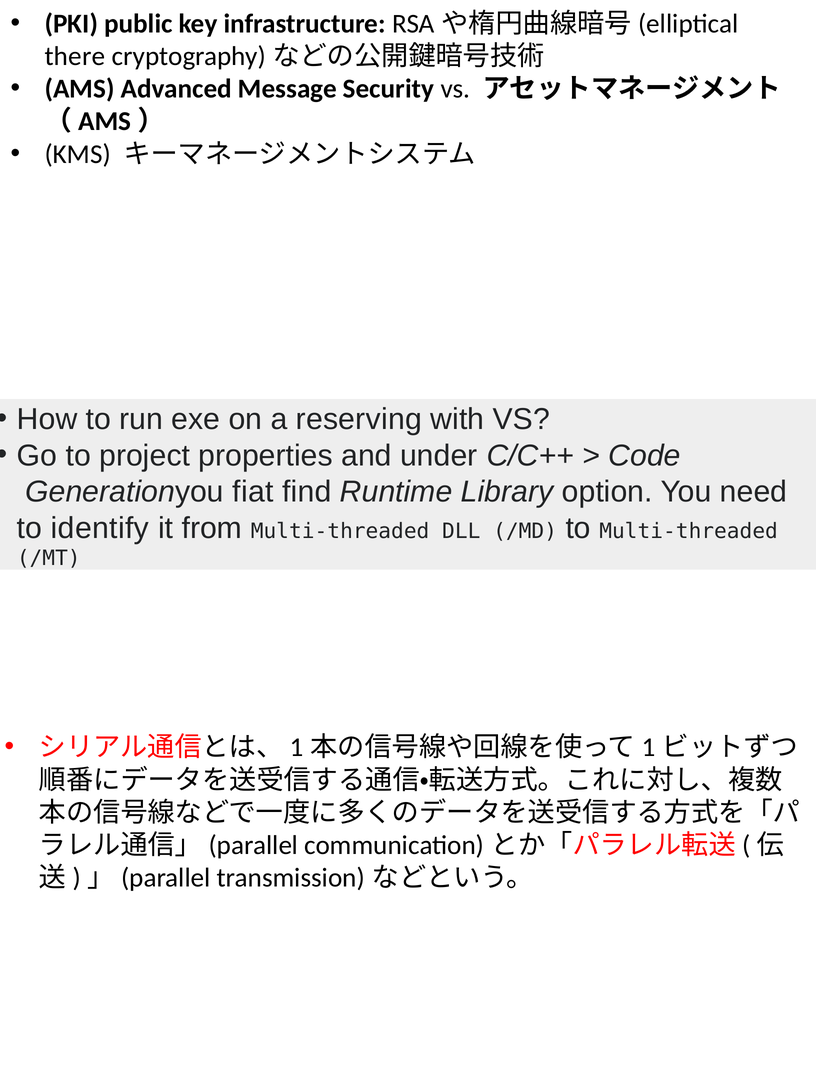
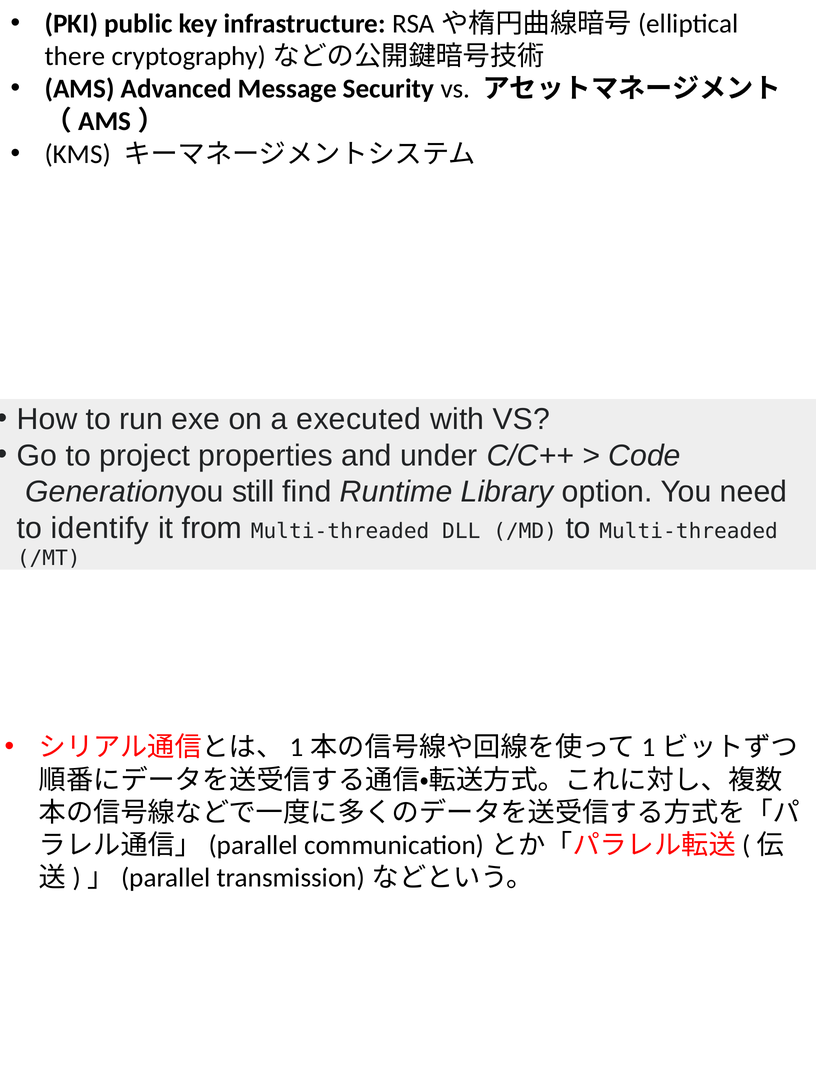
reserving: reserving -> executed (359, 419)
fiat: fiat -> still (253, 492)
